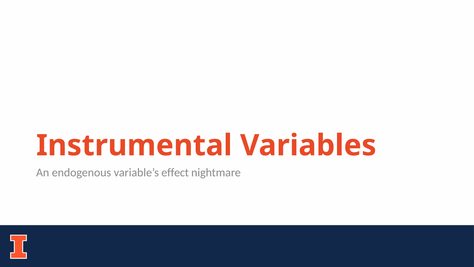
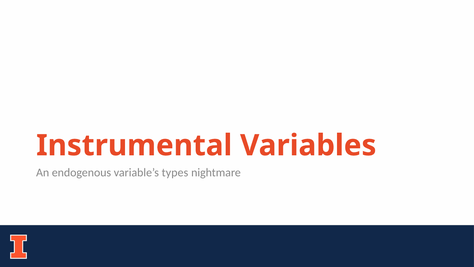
effect: effect -> types (175, 172)
